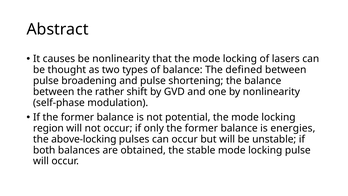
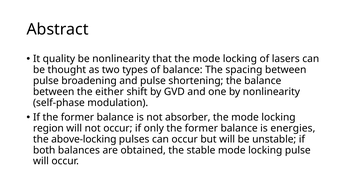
causes: causes -> quality (59, 59)
defined: defined -> spacing (244, 70)
rather: rather -> either (110, 92)
potential: potential -> absorber (188, 117)
